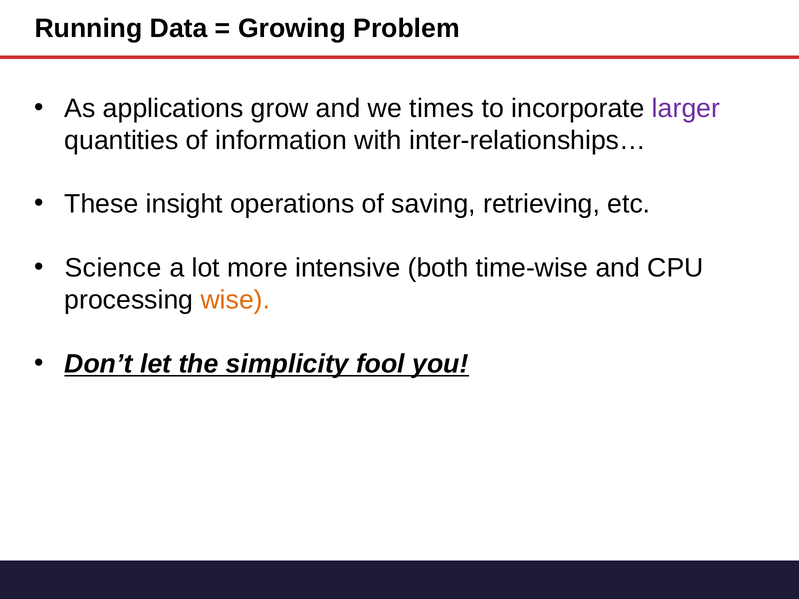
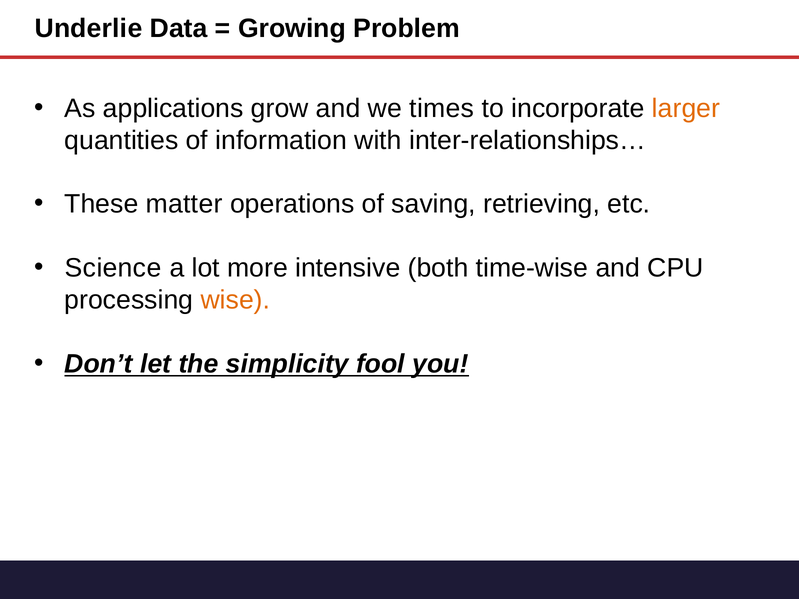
Running: Running -> Underlie (88, 28)
larger colour: purple -> orange (686, 108)
insight: insight -> matter (184, 204)
